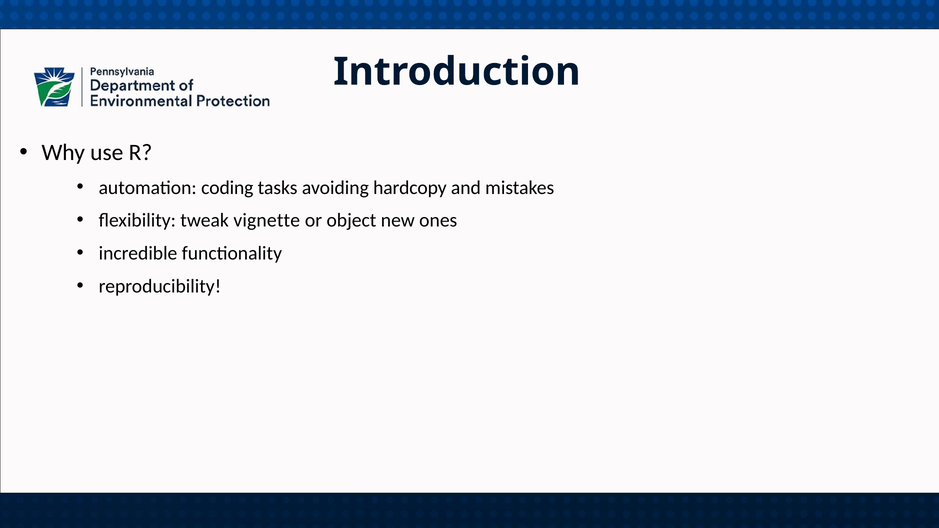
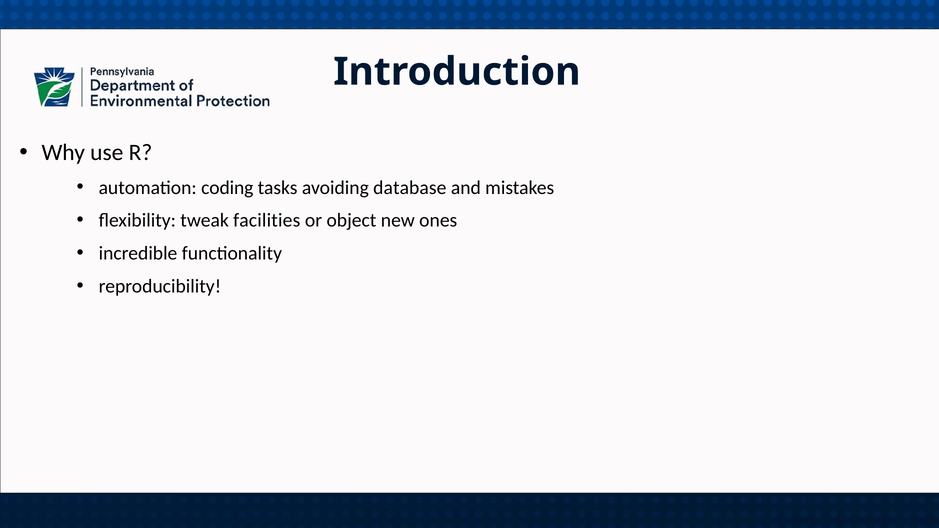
hardcopy: hardcopy -> database (410, 188)
vignette: vignette -> facilities (267, 221)
